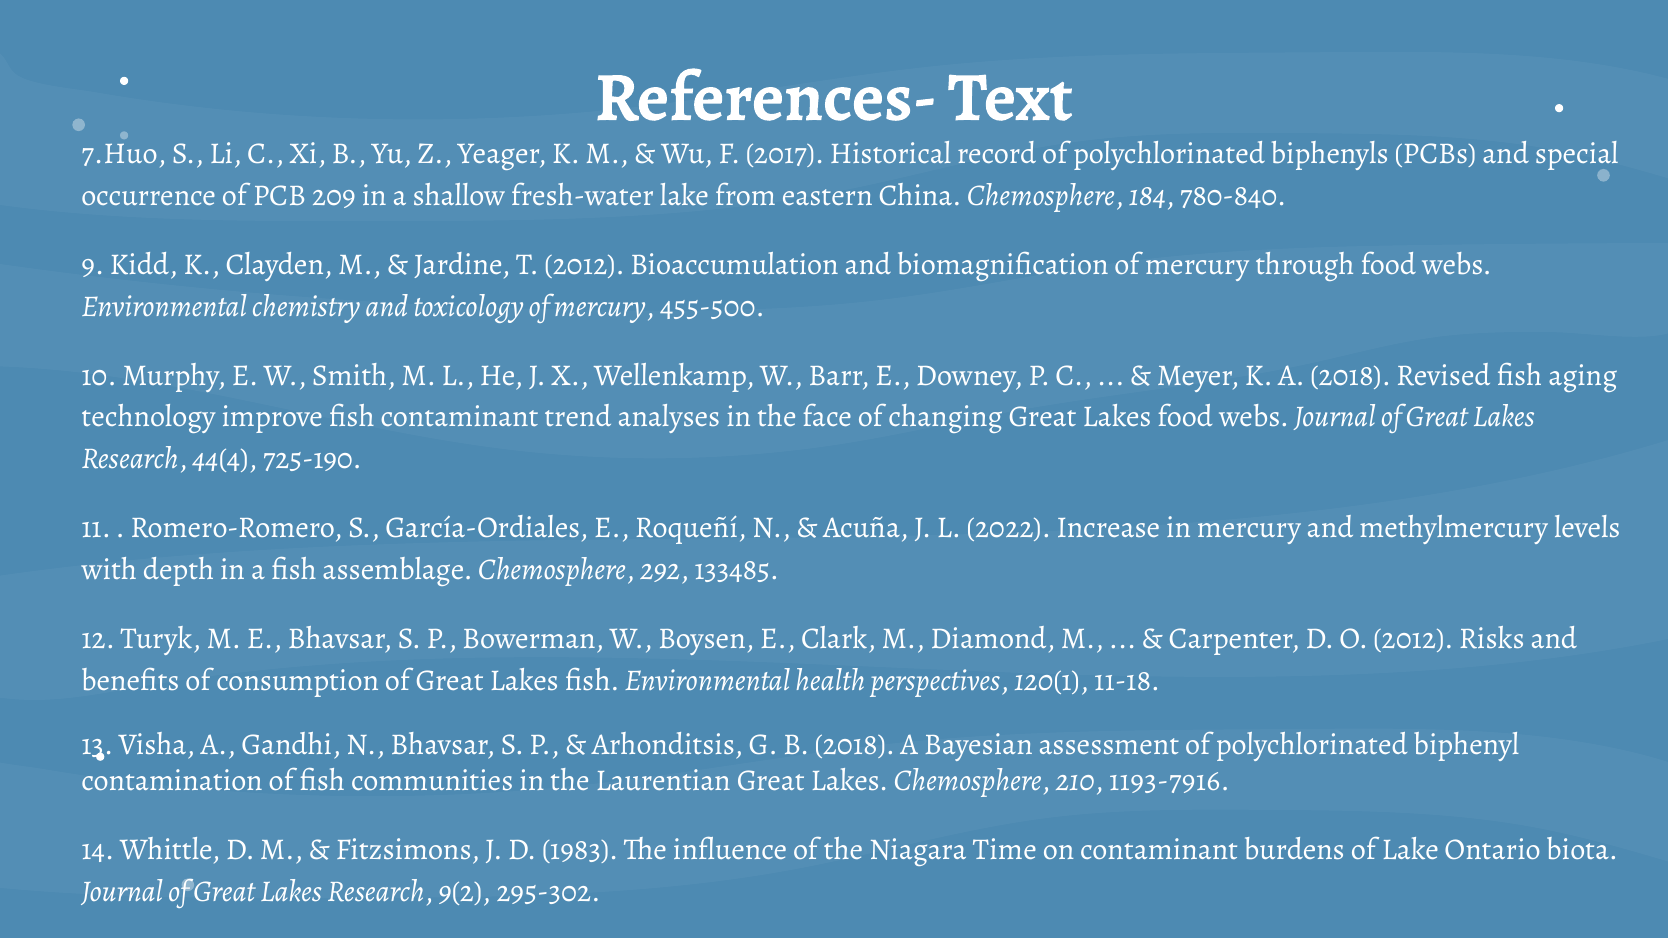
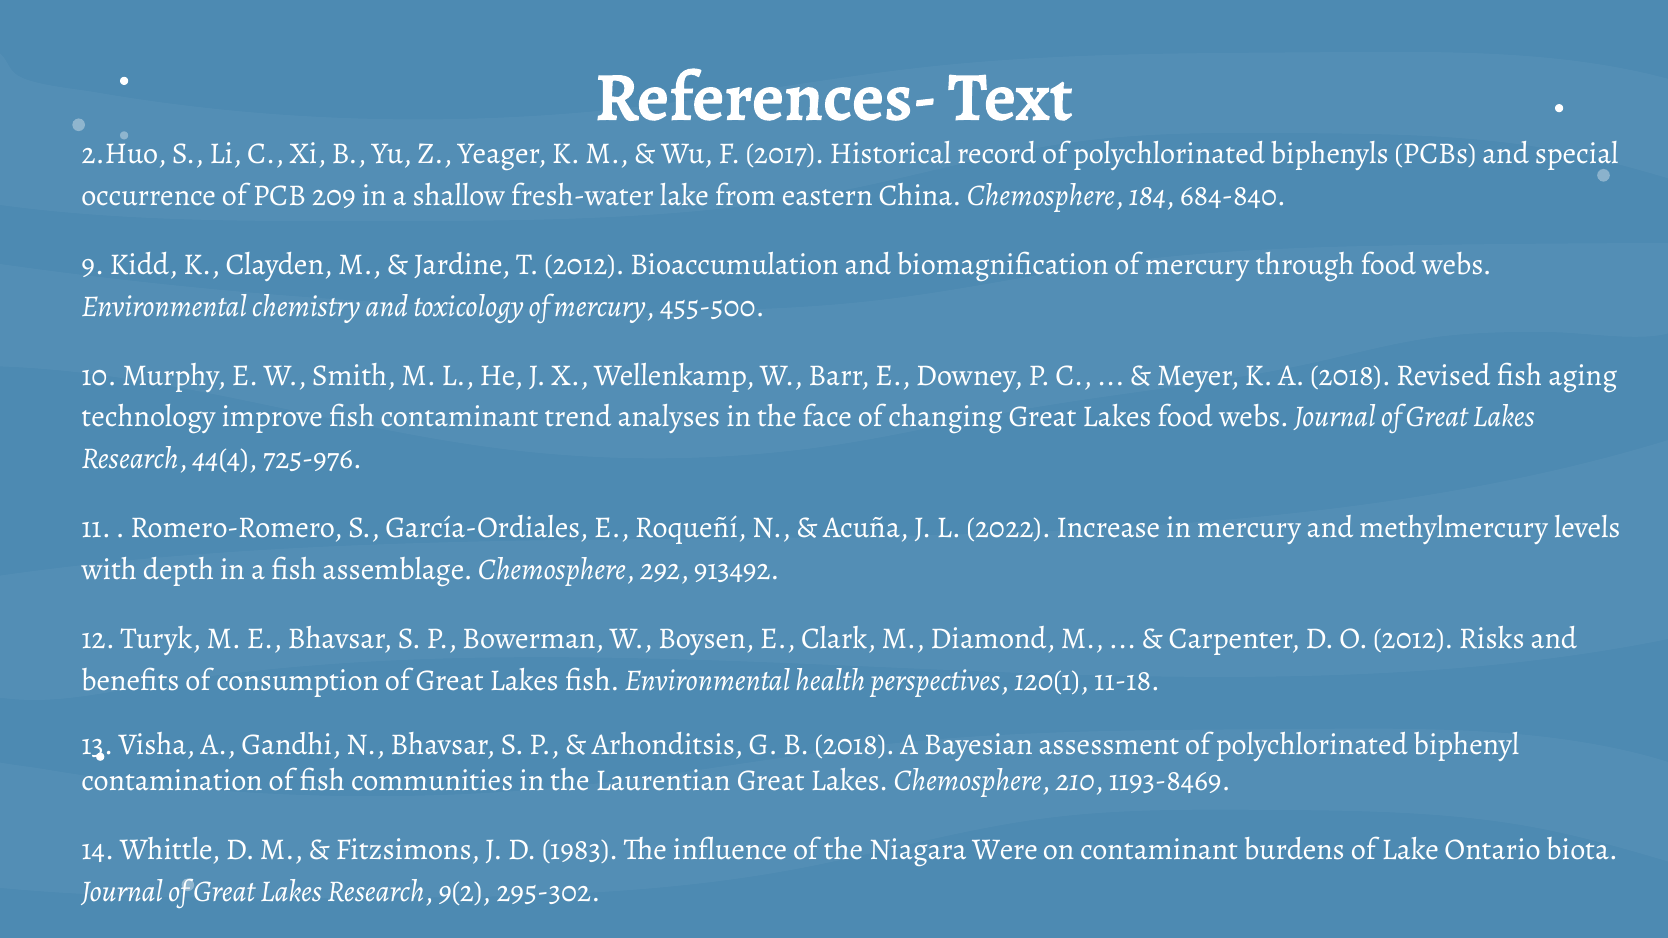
7.Huo: 7.Huo -> 2.Huo (124, 154)
780-840: 780-840 -> 684-840 (1233, 195)
725-190: 725-190 -> 725-976 (312, 459)
133485: 133485 -> 913492 (737, 570)
1193-7916: 1193-7916 -> 1193-8469 (1170, 781)
Time: Time -> Were (1005, 850)
